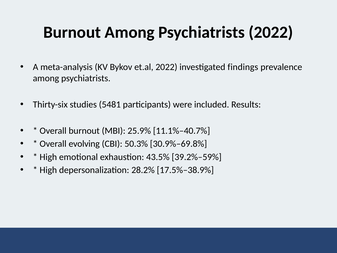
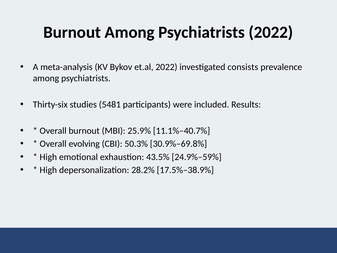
findings: findings -> consists (243, 67)
39.2%–59%: 39.2%–59% -> 24.9%–59% (197, 157)
